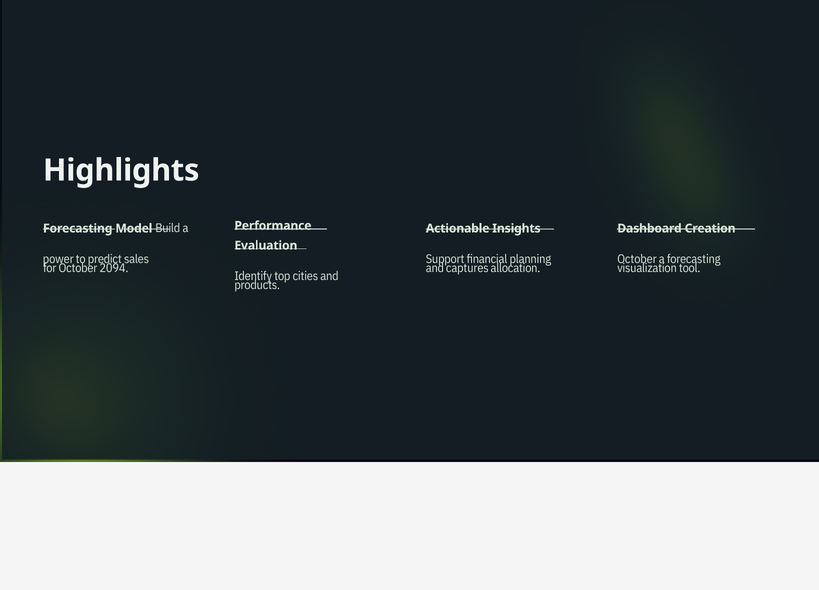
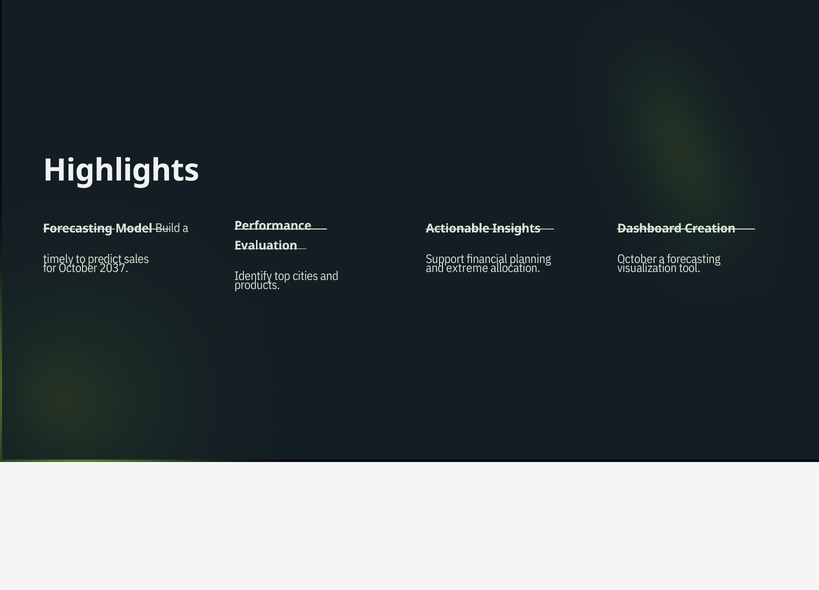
power: power -> timely (58, 259)
2094: 2094 -> 2037 (114, 268)
captures: captures -> extreme (467, 268)
